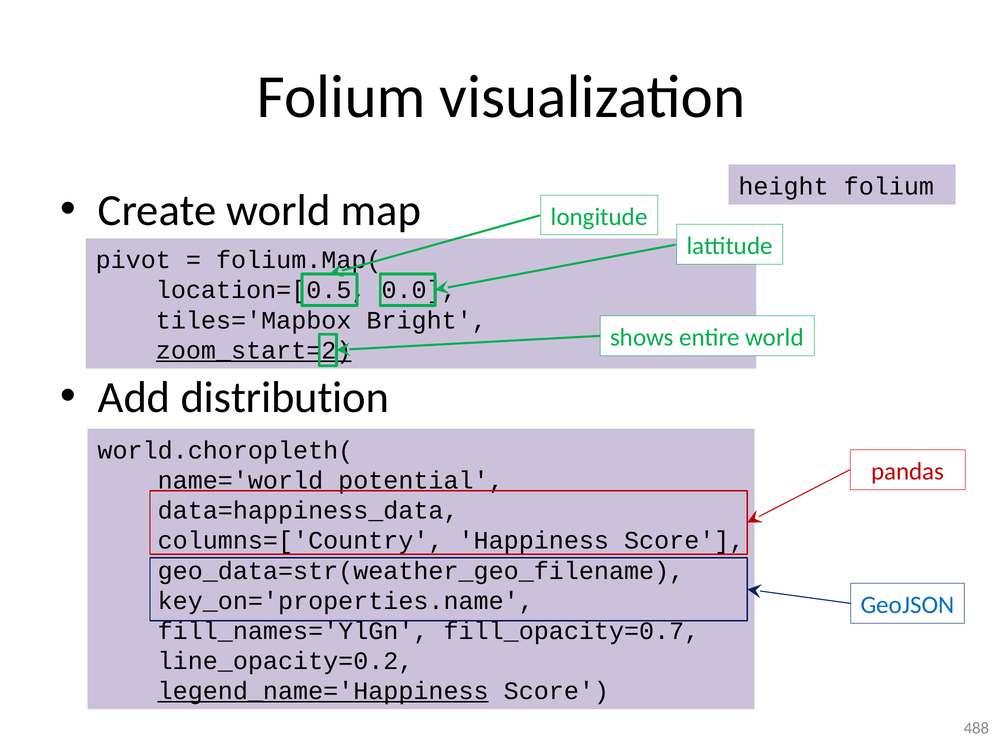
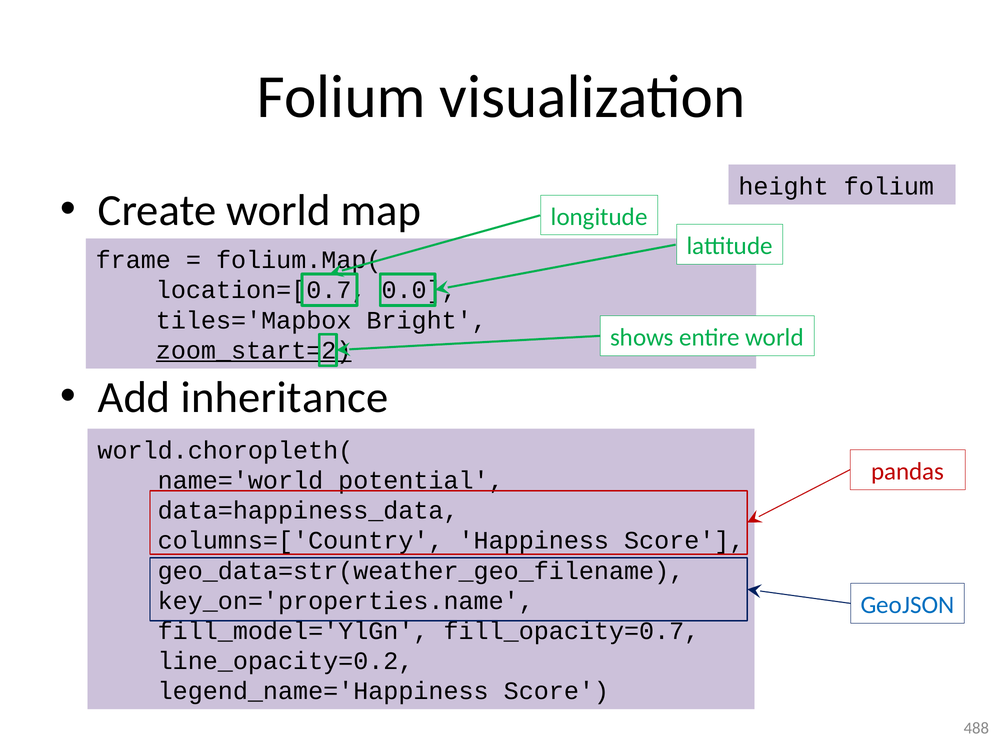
pivot: pivot -> frame (133, 260)
location=[0.5: location=[0.5 -> location=[0.7 (261, 290)
distribution: distribution -> inheritance (285, 398)
fill_names='YlGn: fill_names='YlGn -> fill_model='YlGn (293, 631)
legend_name='Happiness underline: present -> none (323, 691)
